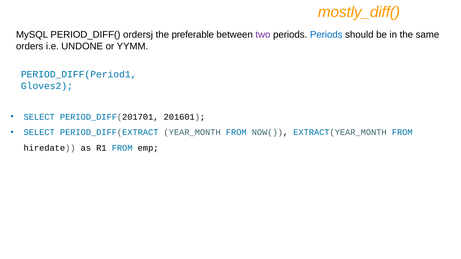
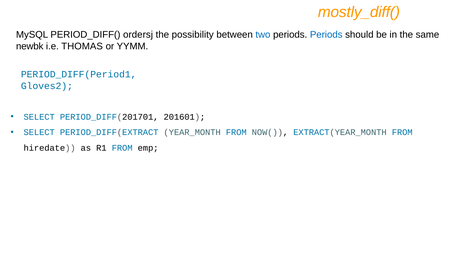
preferable: preferable -> possibility (193, 35)
two colour: purple -> blue (263, 35)
orders: orders -> newbk (30, 46)
UNDONE: UNDONE -> THOMAS (82, 46)
